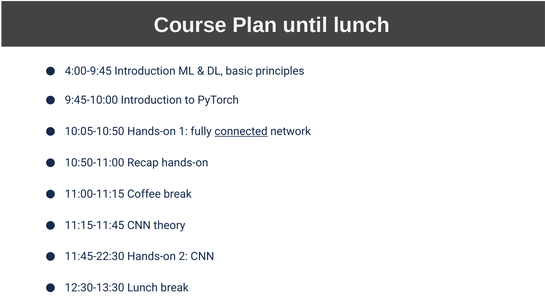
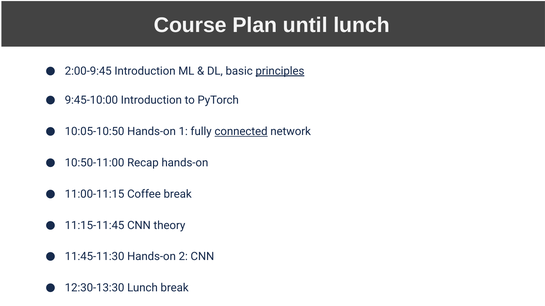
4:00-9:45: 4:00-9:45 -> 2:00-9:45 (88, 71)
principles underline: none -> present (280, 71)
11:45-22:30: 11:45-22:30 -> 11:45-11:30 (95, 257)
